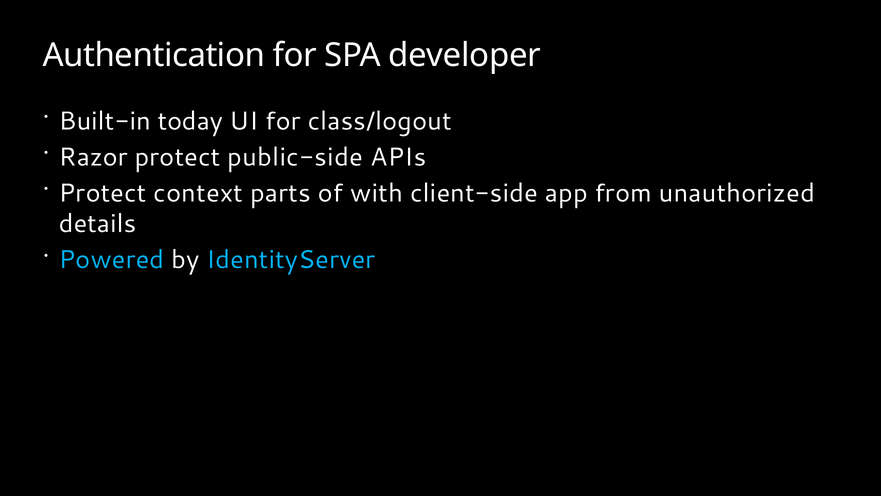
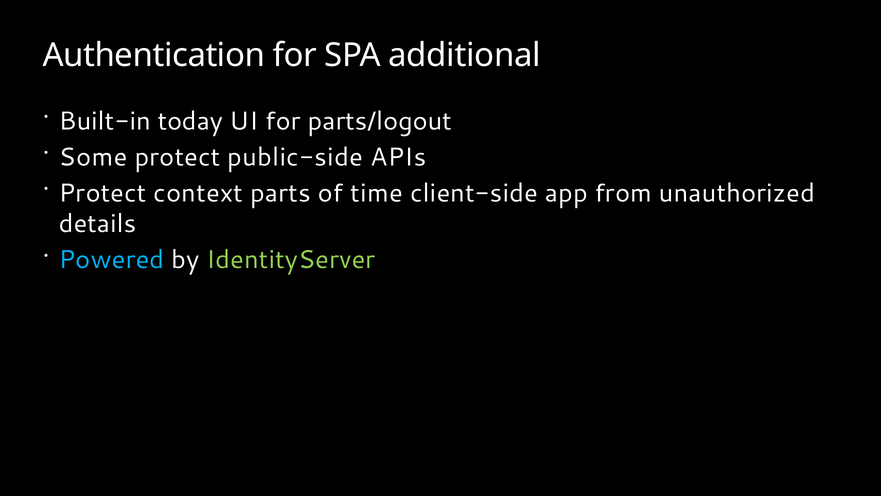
developer: developer -> additional (465, 55)
class/logout: class/logout -> parts/logout (380, 121)
Razor: Razor -> Some (93, 157)
with: with -> time (377, 193)
IdentityServer colour: light blue -> light green (291, 260)
